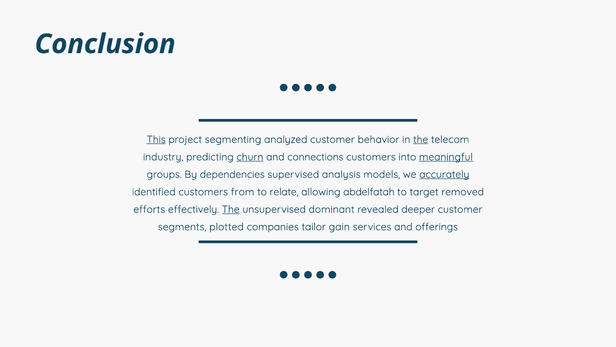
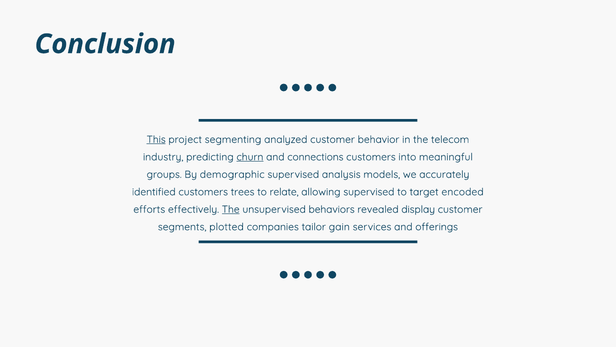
the underline: present -> none (421, 139)
meaningful underline: present -> none (446, 157)
dependencies: dependencies -> demographic (232, 174)
accurately underline: present -> none (444, 174)
from: from -> trees (243, 192)
allowing abdelfatah: abdelfatah -> supervised (369, 192)
removed: removed -> encoded (463, 192)
dominant: dominant -> behaviors (332, 209)
deeper: deeper -> display (418, 209)
